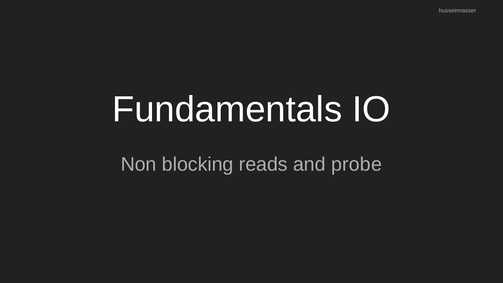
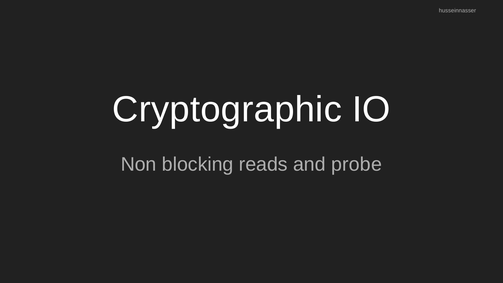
Fundamentals: Fundamentals -> Cryptographic (227, 110)
